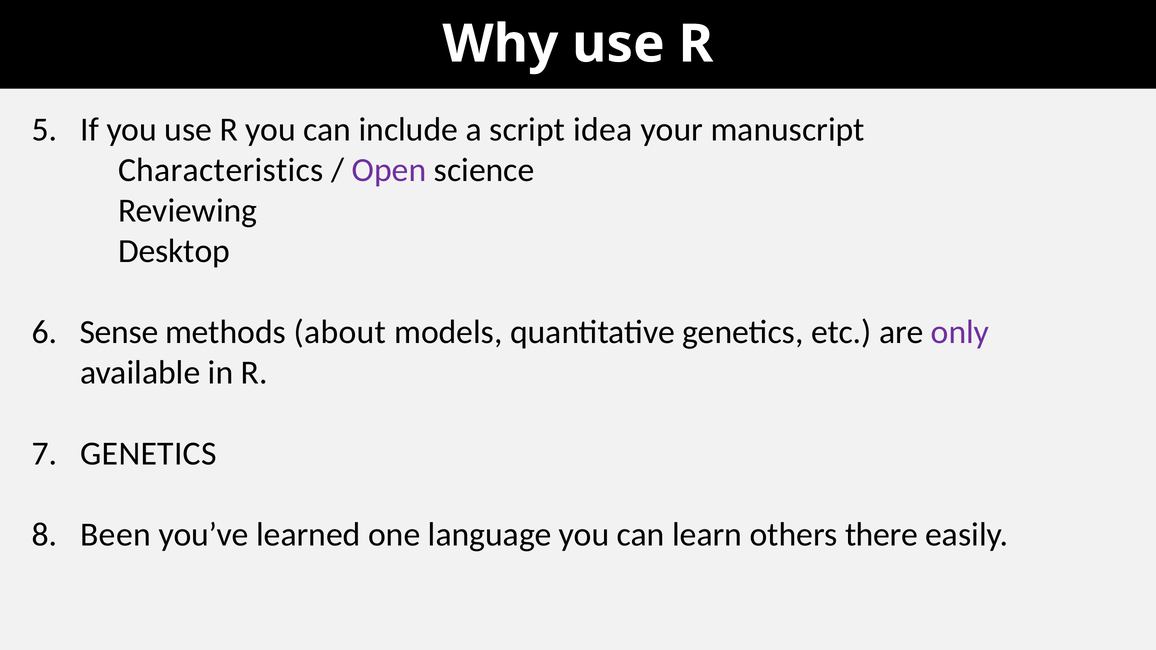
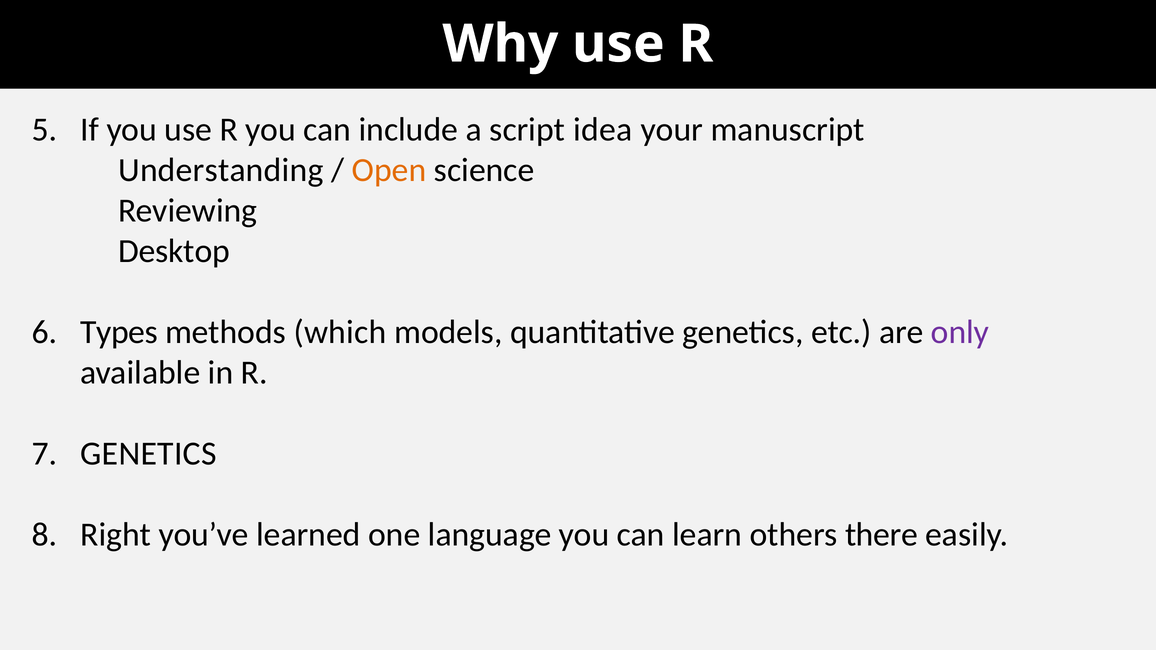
Characteristics: Characteristics -> Understanding (221, 170)
Open colour: purple -> orange (389, 170)
Sense: Sense -> Types (119, 332)
about: about -> which (340, 332)
Been: Been -> Right (116, 535)
